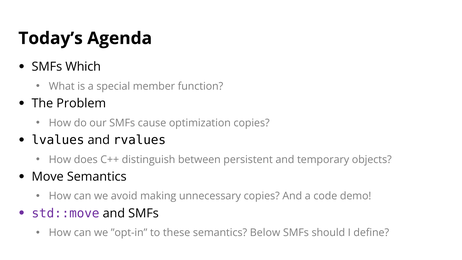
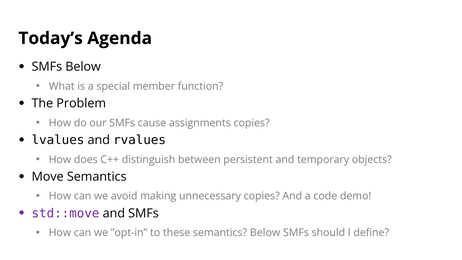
SMFs Which: Which -> Below (83, 67)
optimization: optimization -> assignments (200, 123)
